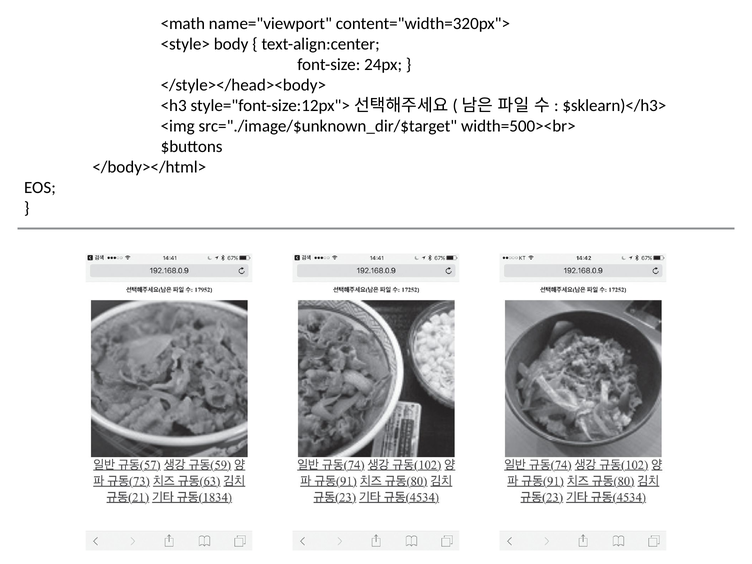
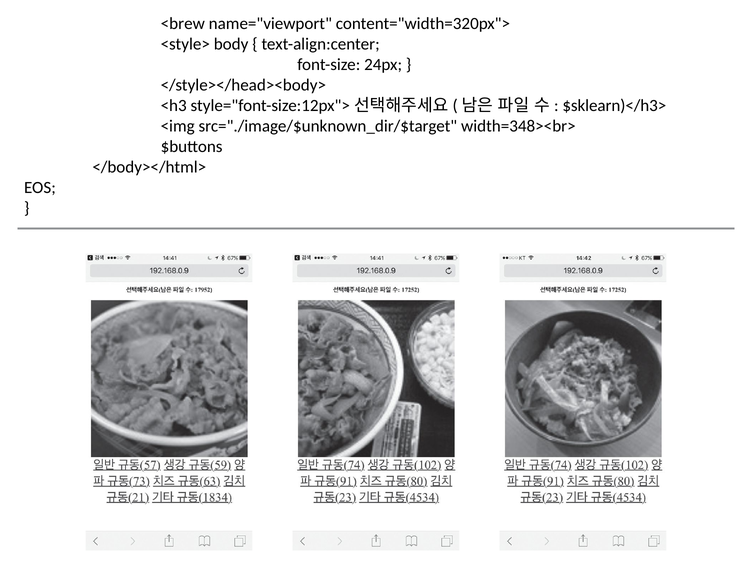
<math: <math -> <brew (183, 24)
width=500><br>: width=500><br> -> width=348><br> (518, 126)
